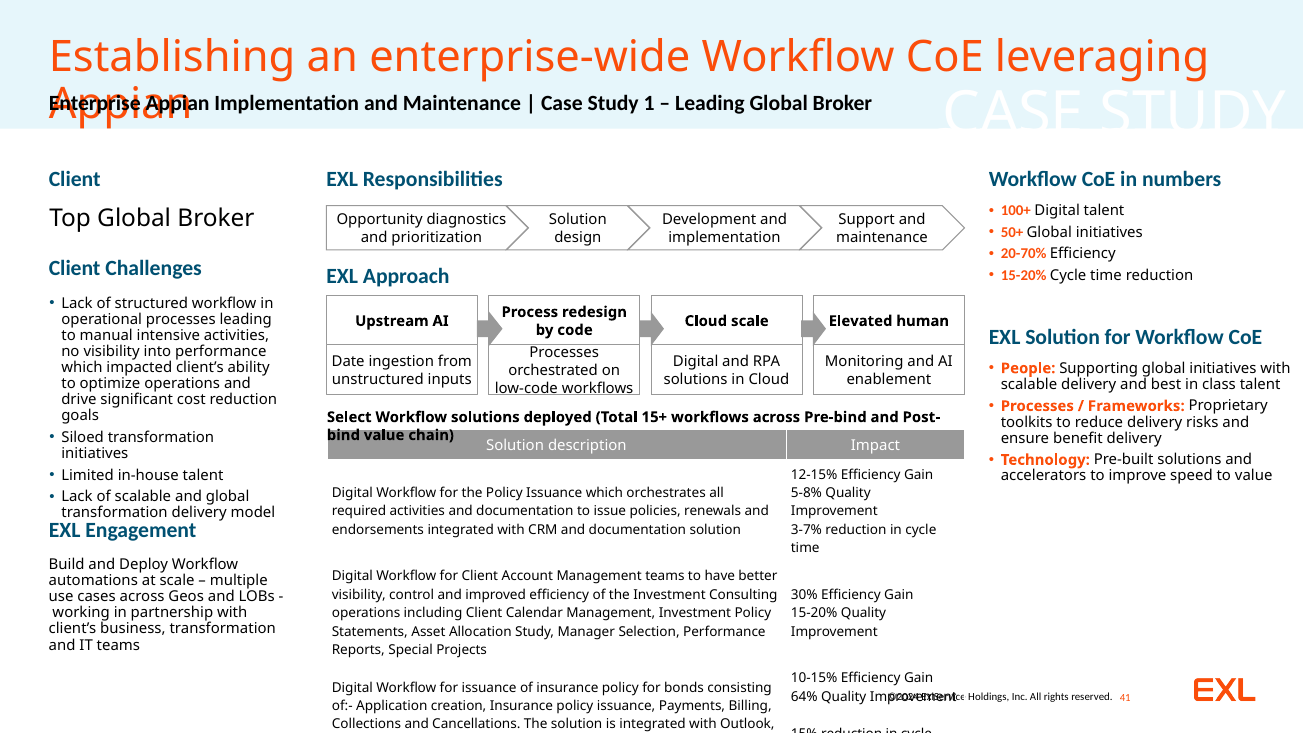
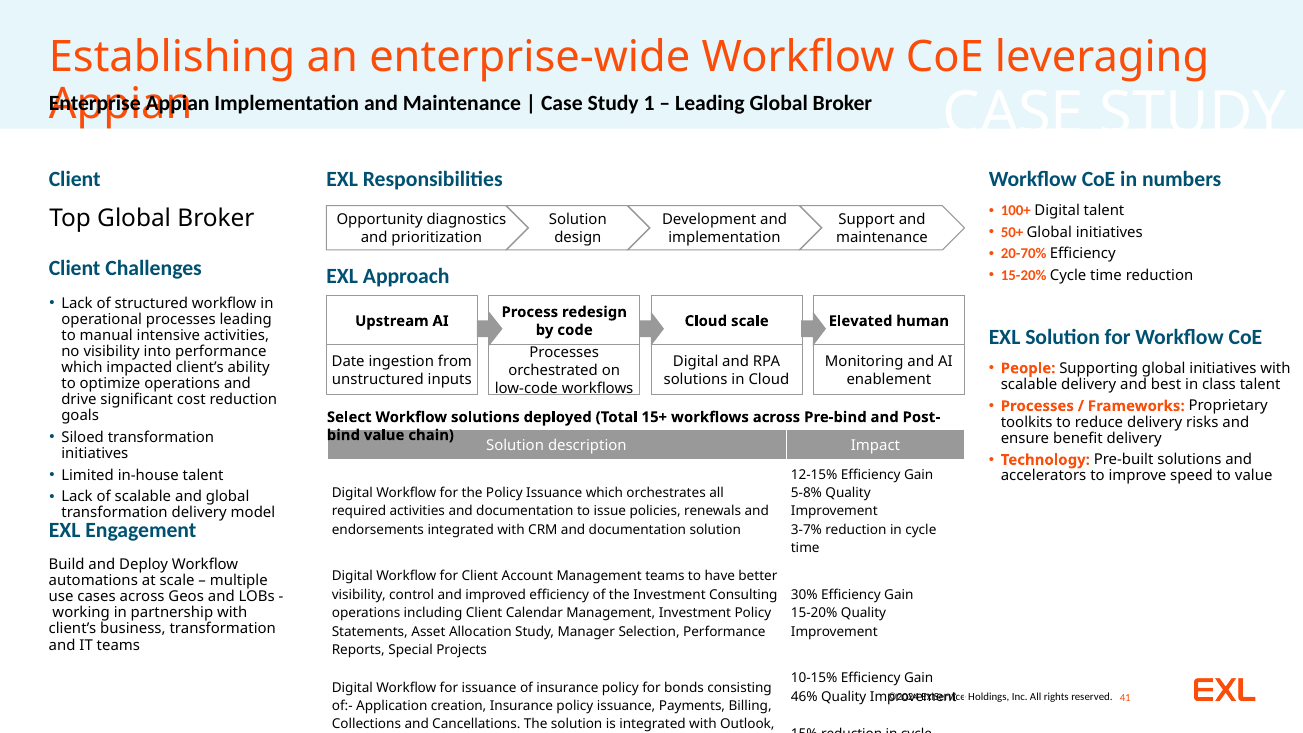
64%: 64% -> 46% (804, 697)
